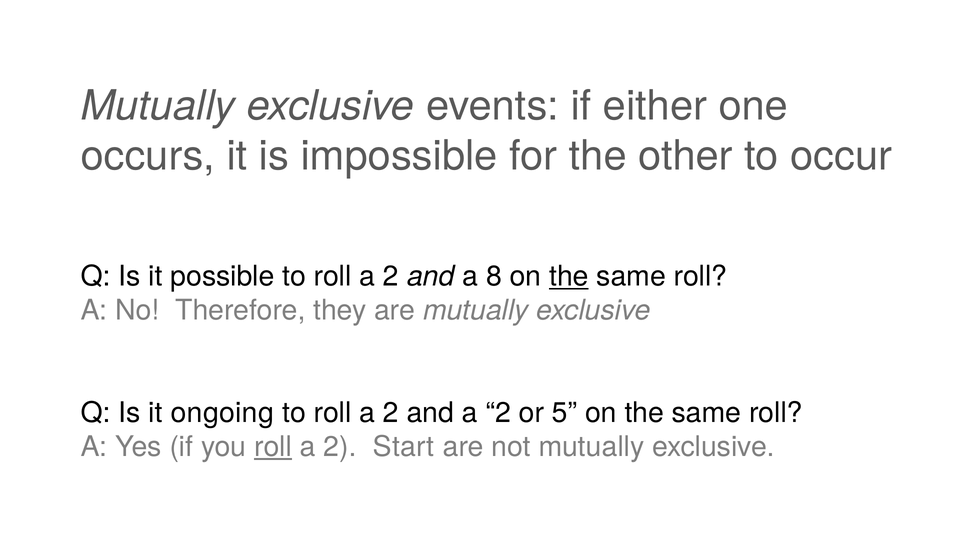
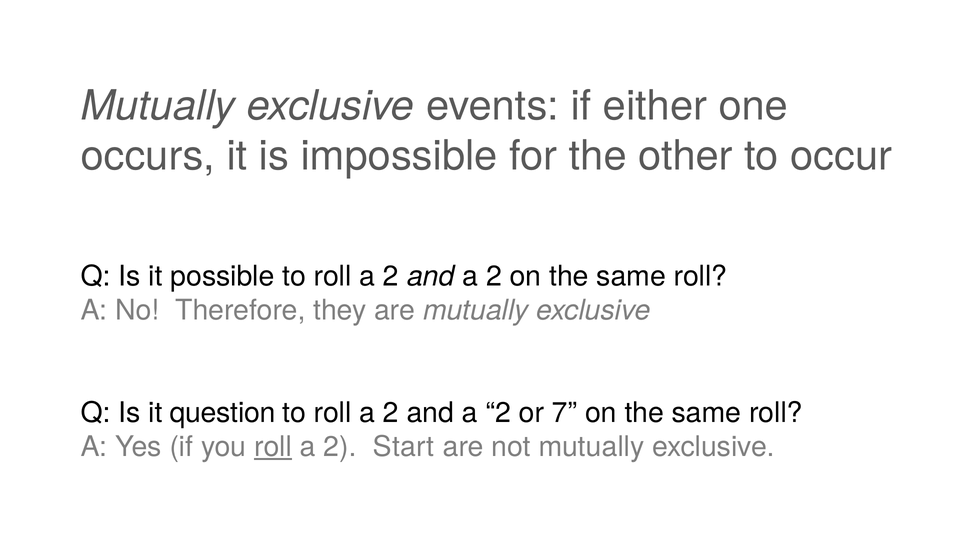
8: 8 -> 2 (494, 276)
the underline: present -> none (569, 276)
ongoing: ongoing -> question (223, 413)
5: 5 -> 7 (565, 413)
